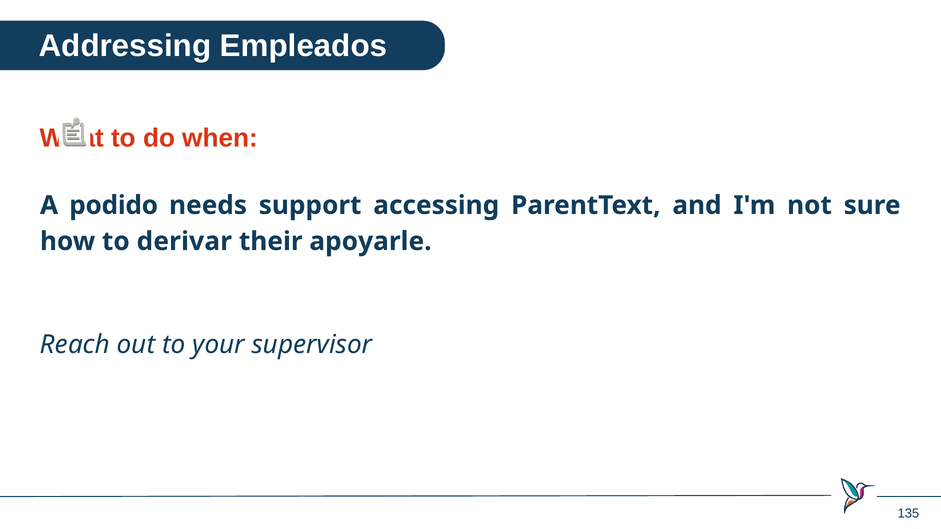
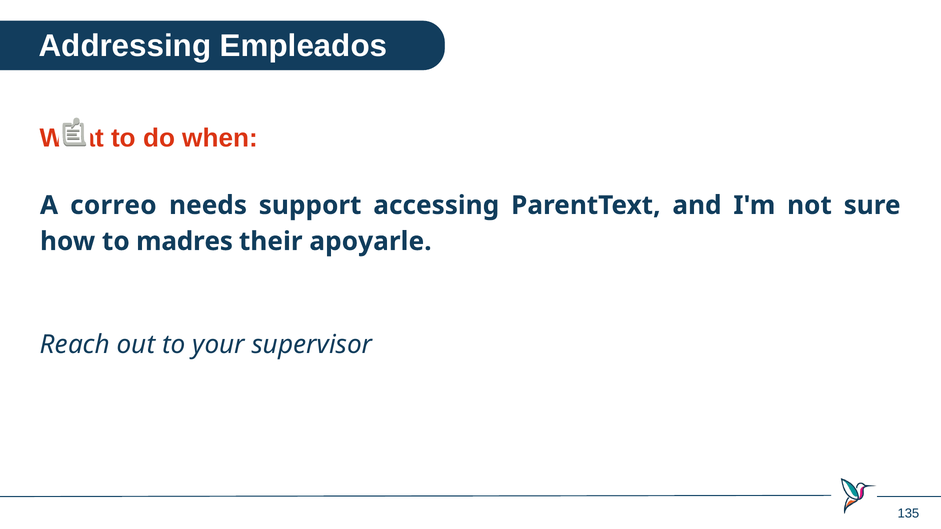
podido: podido -> correo (113, 205)
derivar: derivar -> madres (185, 242)
